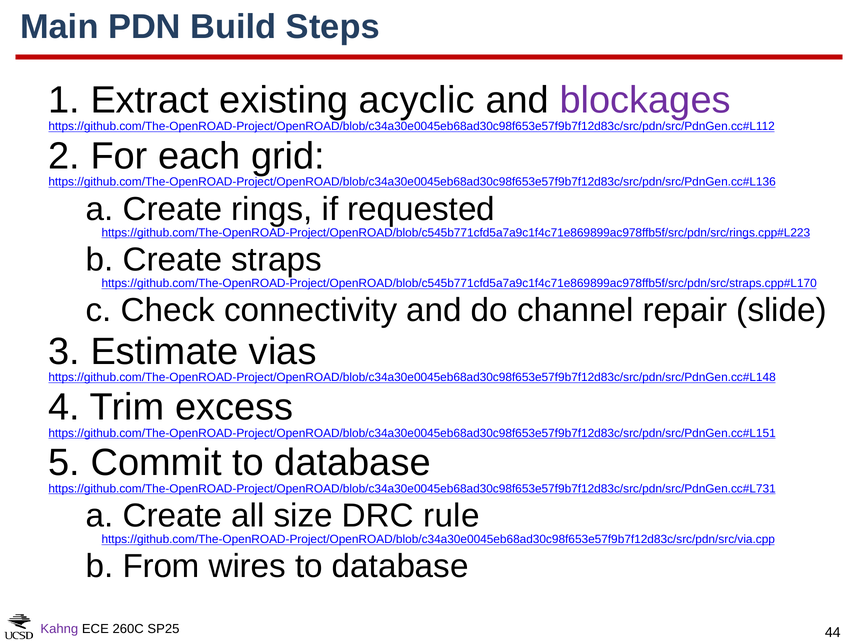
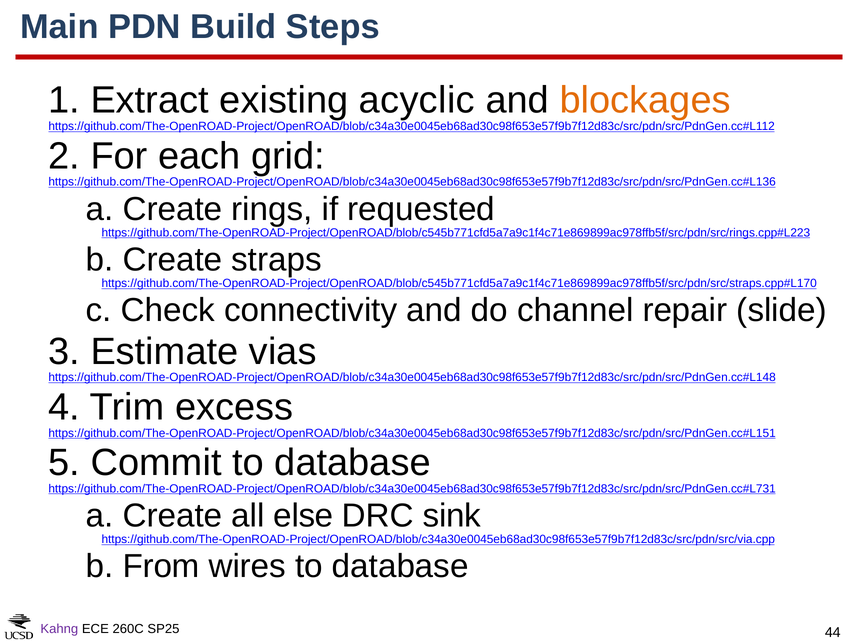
blockages colour: purple -> orange (645, 100)
size: size -> else (303, 516)
rule: rule -> sink (452, 516)
